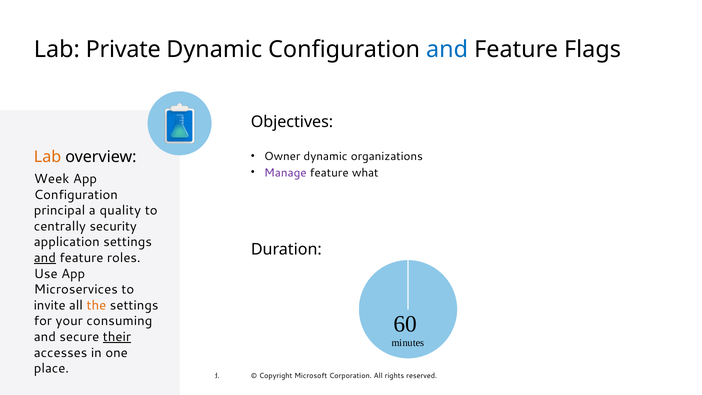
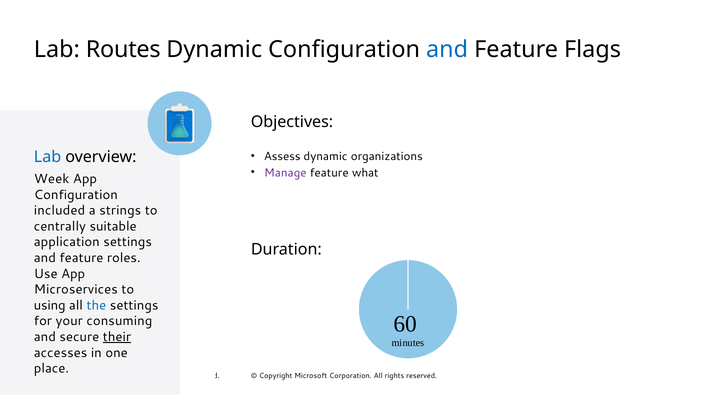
Private: Private -> Routes (123, 49)
Owner: Owner -> Assess (282, 156)
Lab colour: orange -> blue (48, 157)
principal: principal -> included (60, 210)
quality: quality -> strings (120, 210)
security: security -> suitable (113, 226)
and underline: present -> none (45, 258)
invite: invite -> using (50, 305)
the colour: orange -> blue (96, 305)
